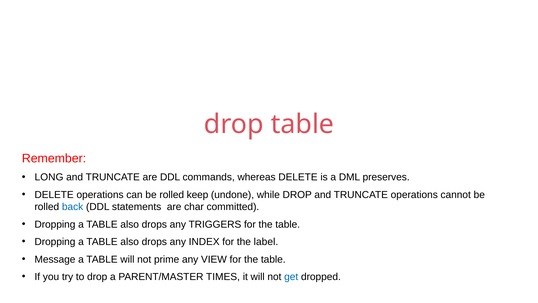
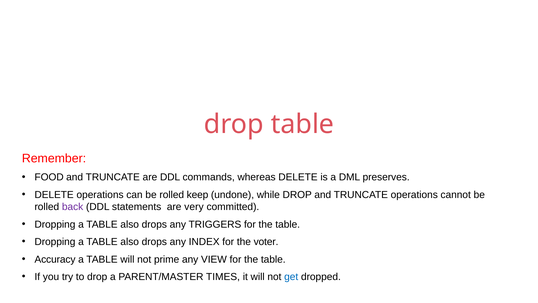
LONG: LONG -> FOOD (49, 177)
back colour: blue -> purple (73, 207)
char: char -> very (194, 207)
label: label -> voter (266, 242)
Message: Message -> Accuracy (55, 259)
